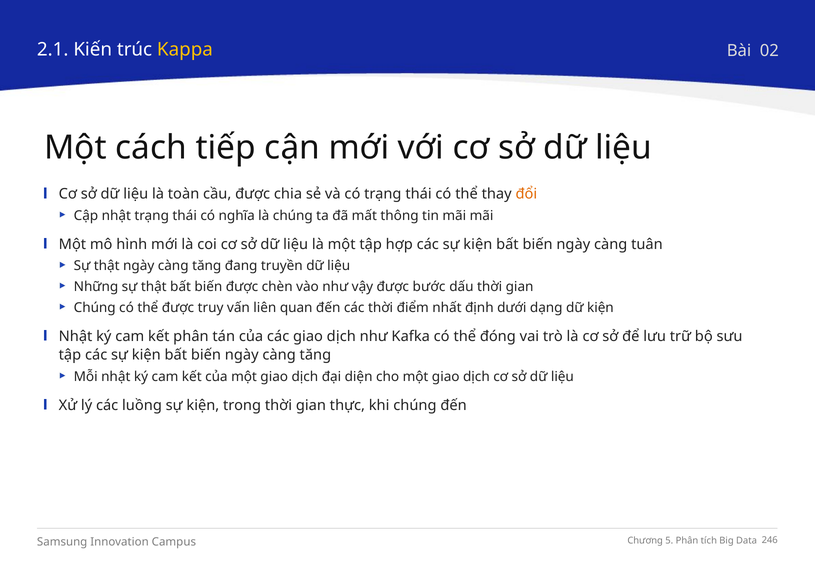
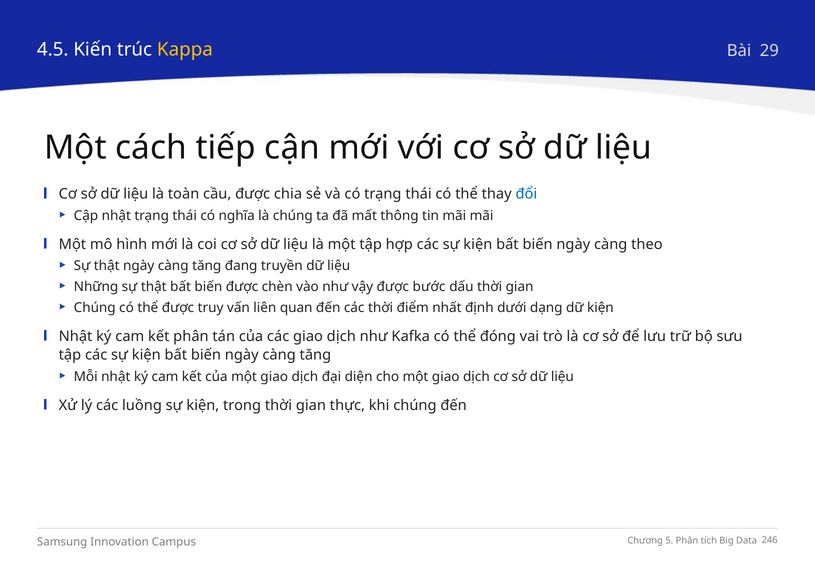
2.1: 2.1 -> 4.5 (53, 49)
02: 02 -> 29 (769, 51)
đổi colour: orange -> blue (526, 194)
tuân: tuân -> theo (647, 244)
